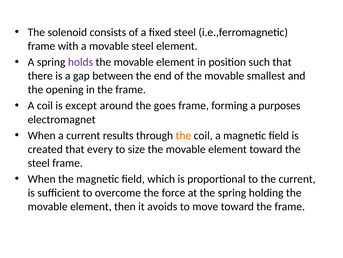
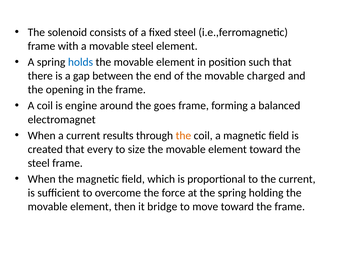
holds colour: purple -> blue (80, 62)
smallest: smallest -> charged (266, 76)
except: except -> engine (81, 105)
purposes: purposes -> balanced (279, 105)
avoids: avoids -> bridge (162, 206)
